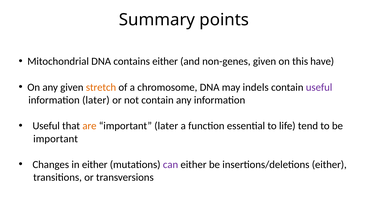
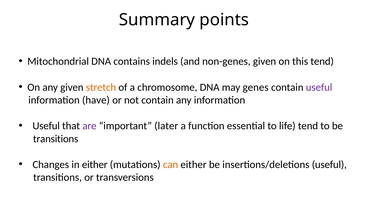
contains either: either -> indels (165, 61)
this have: have -> tend (322, 61)
indels: indels -> genes (256, 87)
information later: later -> have (96, 100)
are colour: orange -> purple (89, 126)
important: important -> transitions (56, 139)
can colour: purple -> orange (171, 165)
insertions/deletions either: either -> useful (329, 165)
